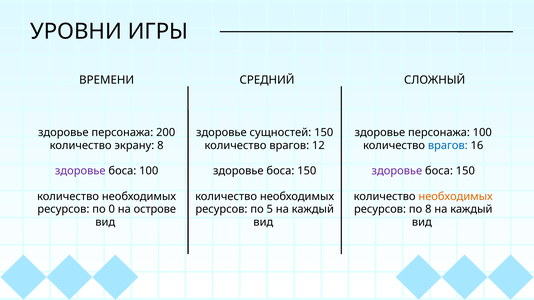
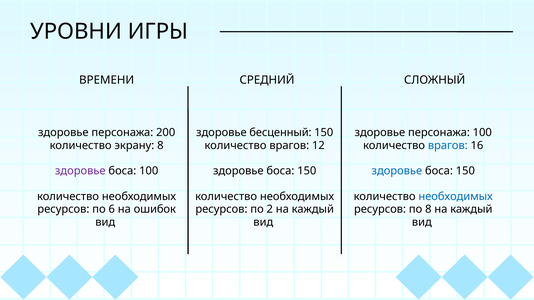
сущностей: сущностей -> бесценный (280, 133)
здоровье colour: purple -> blue (397, 171)
необходимых colour: orange -> blue (456, 197)
0: 0 -> 6 (112, 210)
острове: острове -> ошибок (155, 210)
5: 5 -> 2 (270, 210)
